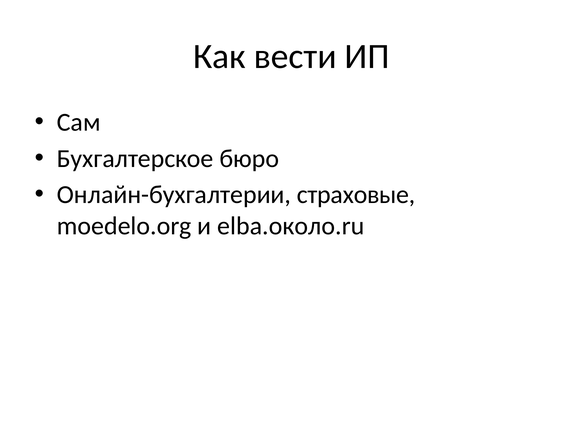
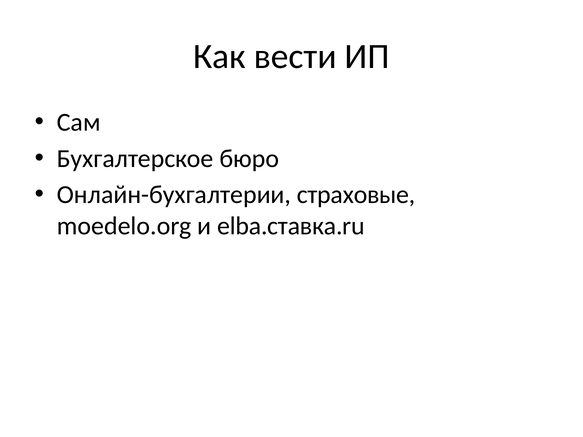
elba.около.ru: elba.около.ru -> elba.ставка.ru (291, 226)
